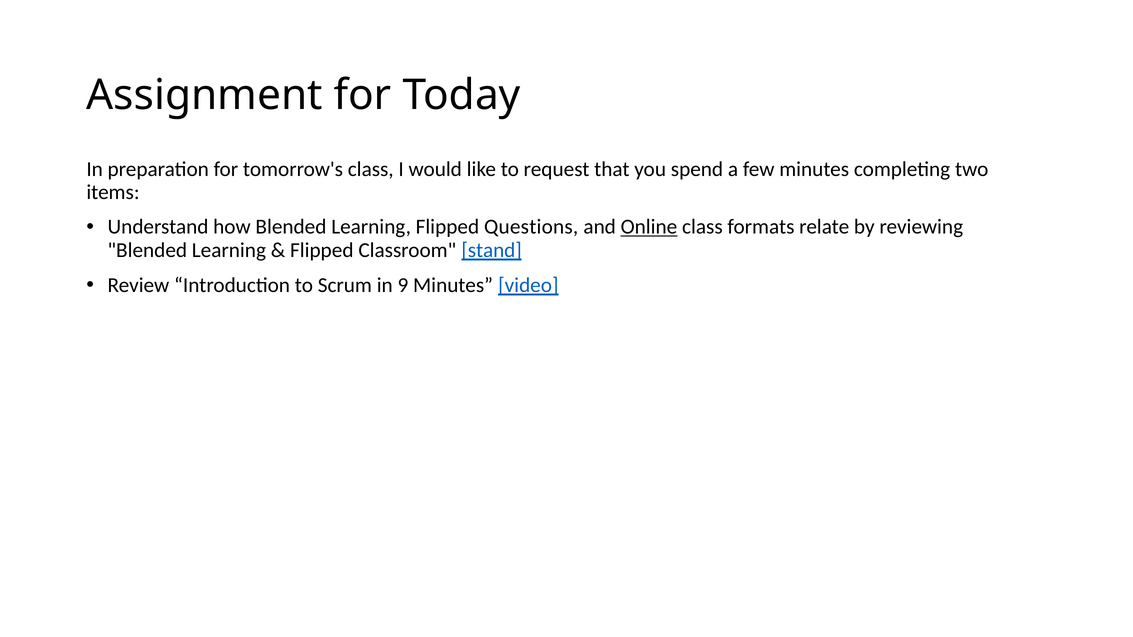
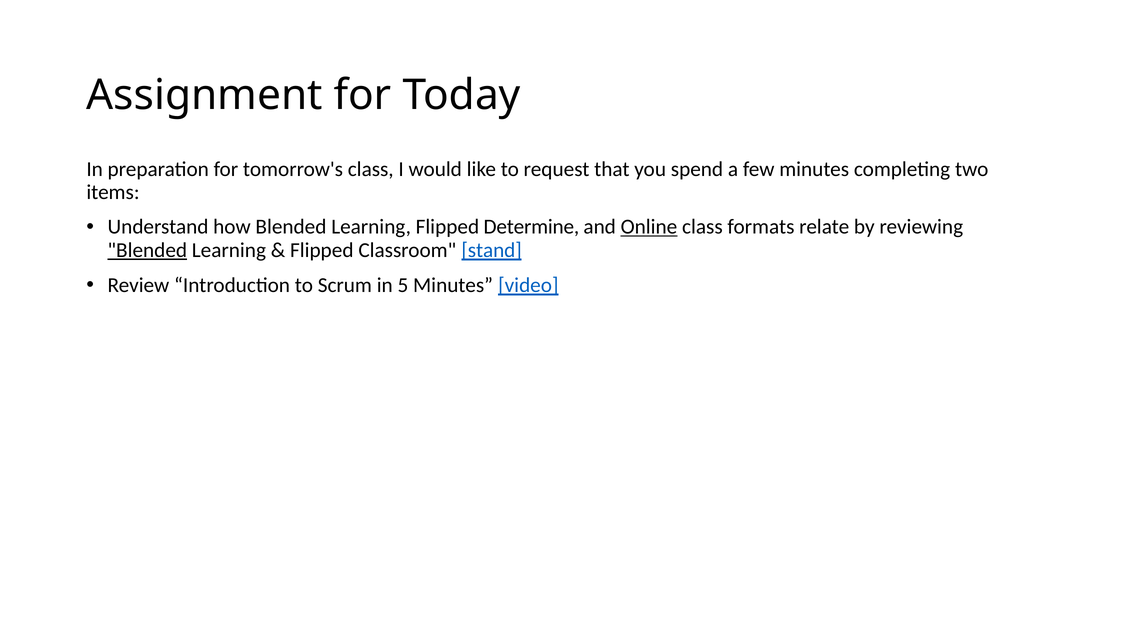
Questions: Questions -> Determine (531, 227)
Blended underline: none -> present (147, 250)
9: 9 -> 5 (403, 285)
